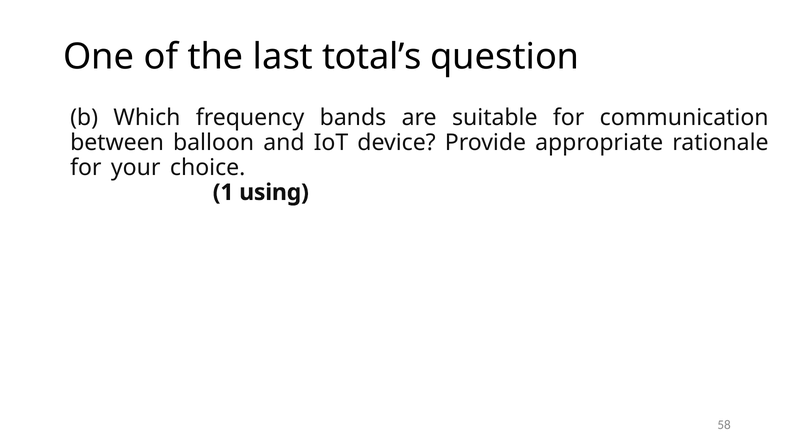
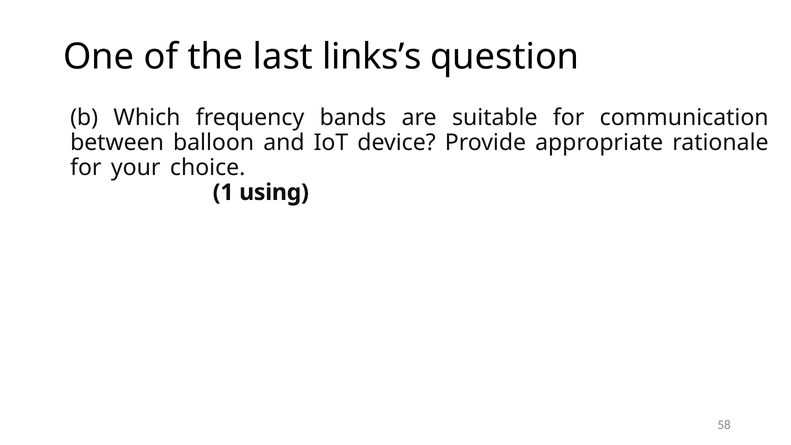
total’s: total’s -> links’s (372, 57)
